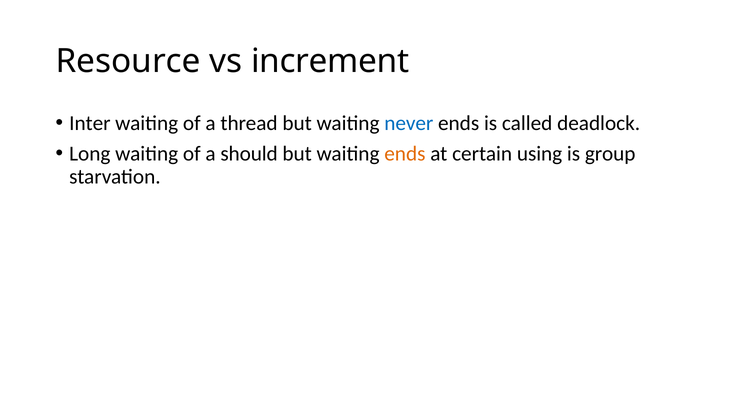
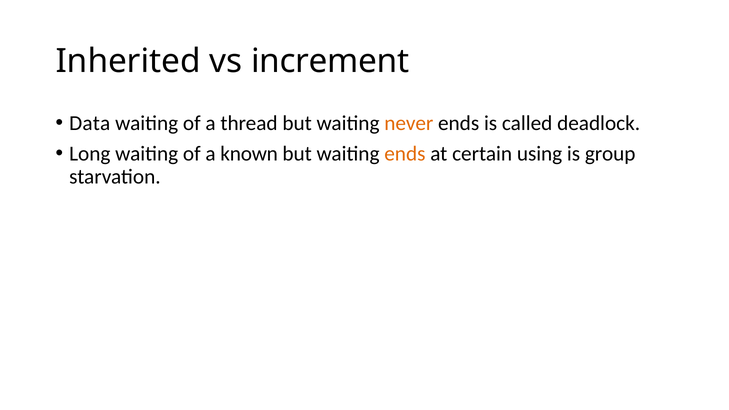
Resource: Resource -> Inherited (128, 61)
Inter: Inter -> Data (90, 123)
never colour: blue -> orange (409, 123)
should: should -> known (249, 154)
